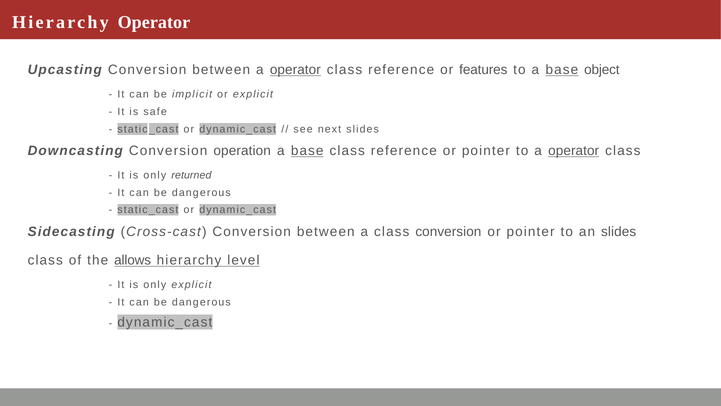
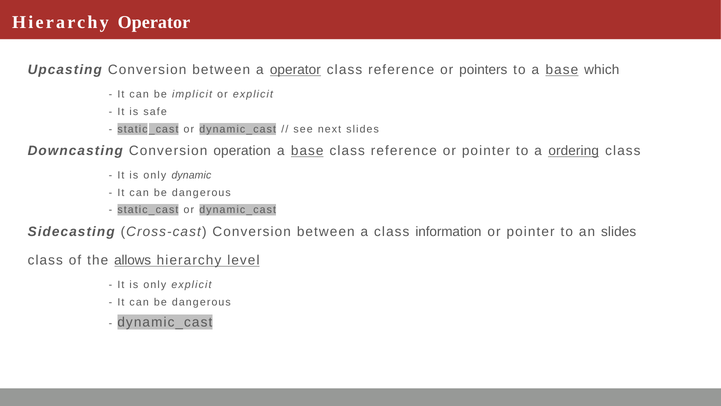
features: features -> pointers (483, 70)
object: object -> which (602, 70)
to a operator: operator -> ordering (574, 151)
returned: returned -> dynamic (191, 175)
class conversion: conversion -> information (448, 231)
